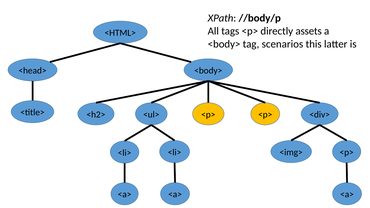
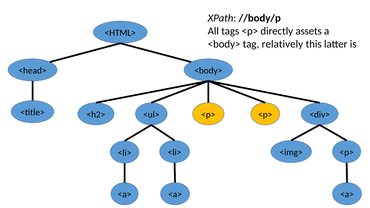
scenarios: scenarios -> relatively (282, 44)
